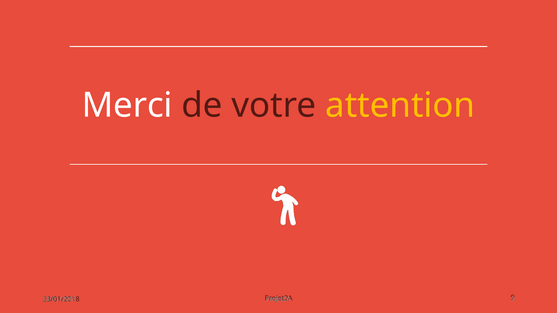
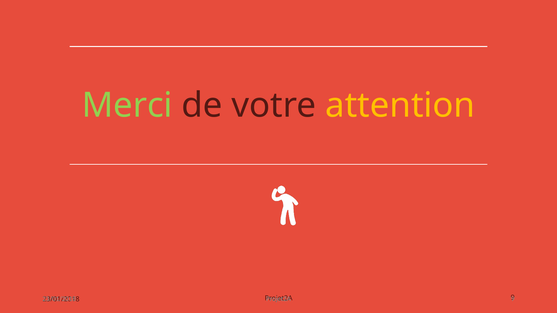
Merci colour: white -> light green (127, 105)
